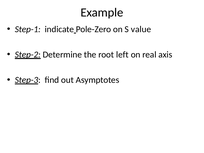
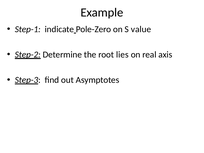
left: left -> lies (122, 55)
